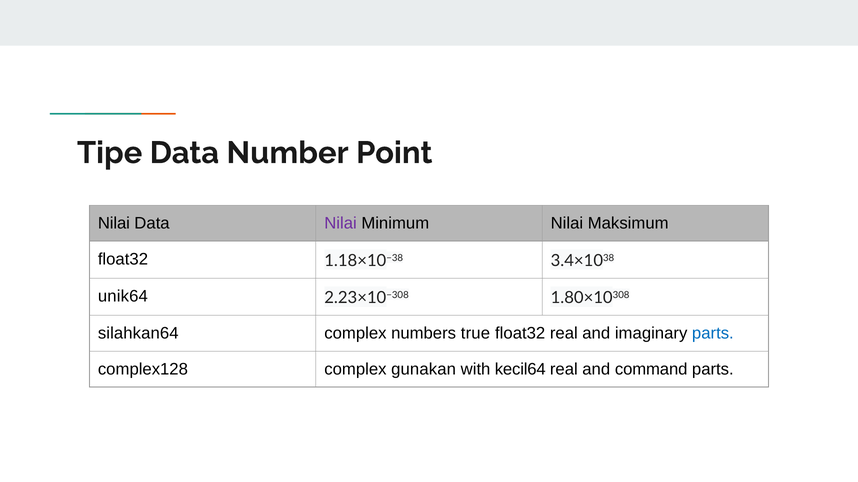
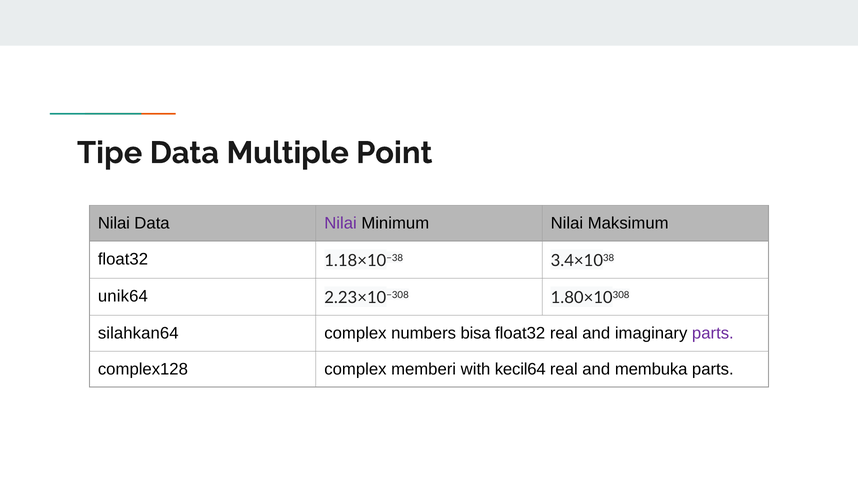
Number: Number -> Multiple (288, 153)
true: true -> bisa (476, 334)
parts colour: blue -> purple (713, 334)
gunakan: gunakan -> memberi (424, 370)
command: command -> membuka (651, 370)
